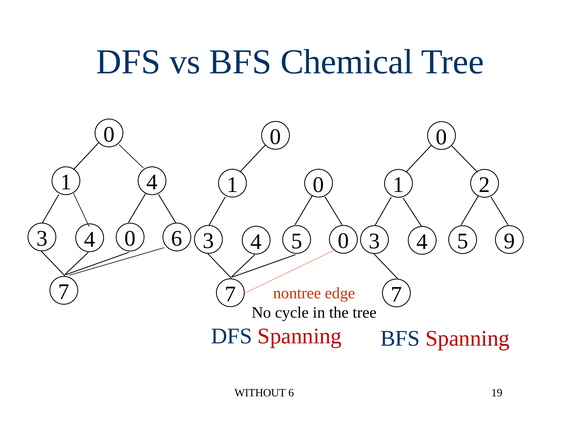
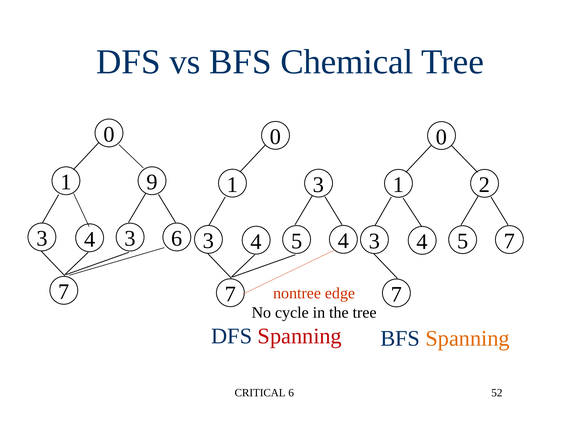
1 4: 4 -> 9 (152, 183)
1 0: 0 -> 3 (319, 185)
4 0: 0 -> 3 (130, 239)
5 0: 0 -> 4 (343, 241)
5 9: 9 -> 7 (509, 241)
Spanning colour: red -> orange (468, 339)
WITHOUT: WITHOUT -> CRITICAL (260, 393)
19: 19 -> 52 (497, 393)
